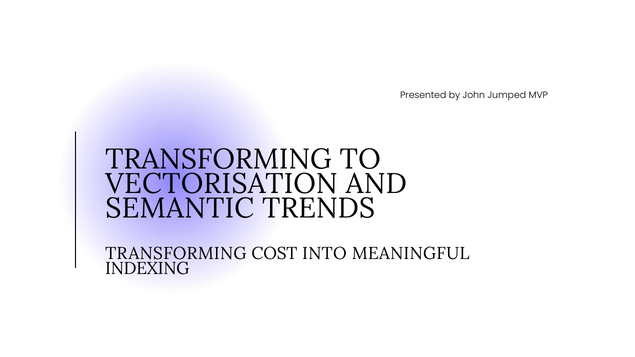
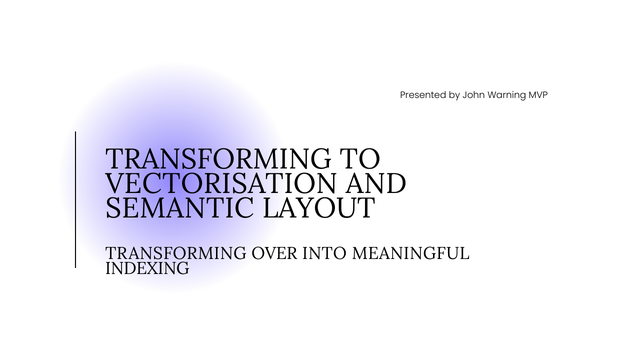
Jumped: Jumped -> Warning (507, 95)
TRENDS: TRENDS -> LAYOUT (319, 209)
COST: COST -> OVER (274, 254)
